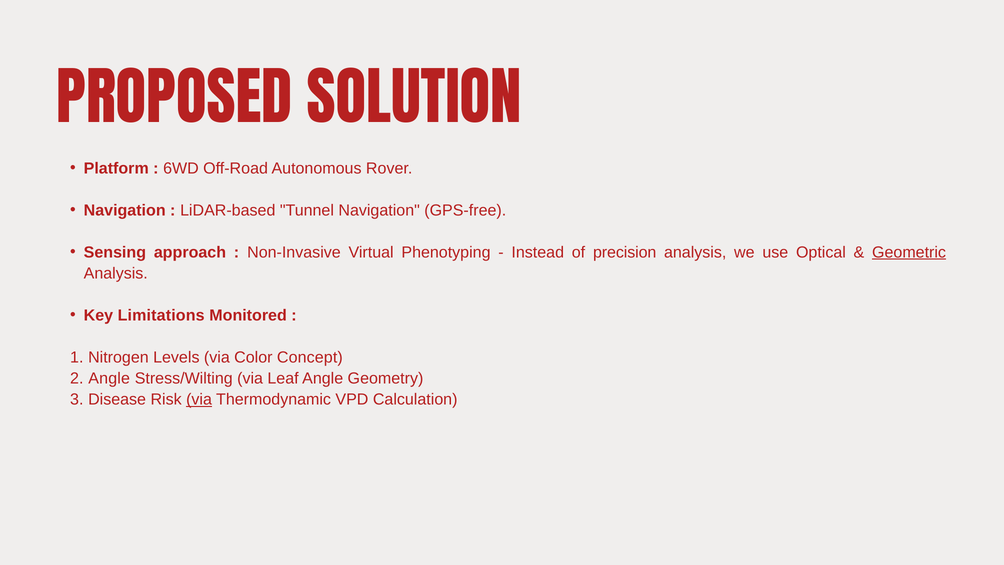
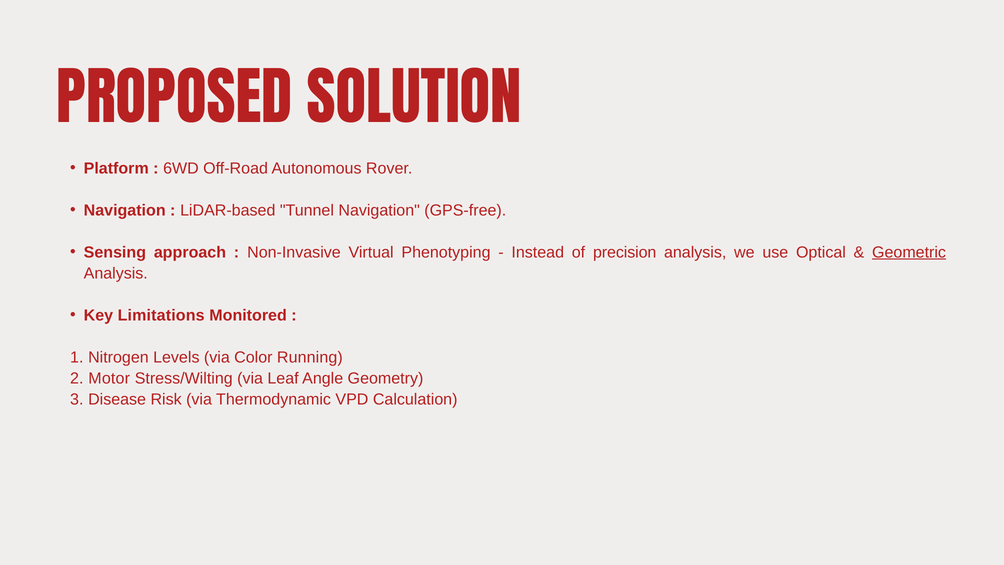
Concept: Concept -> Running (310, 357)
Angle: Angle -> Motor (109, 378)
via underline: present -> none (199, 399)
